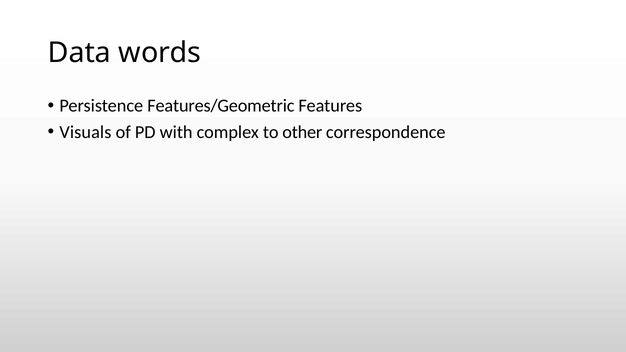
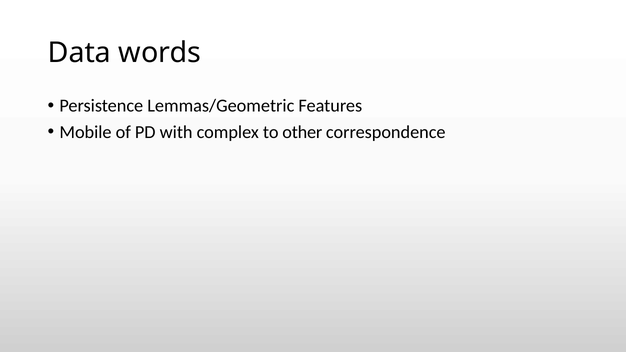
Features/Geometric: Features/Geometric -> Lemmas/Geometric (221, 106)
Visuals: Visuals -> Mobile (86, 132)
